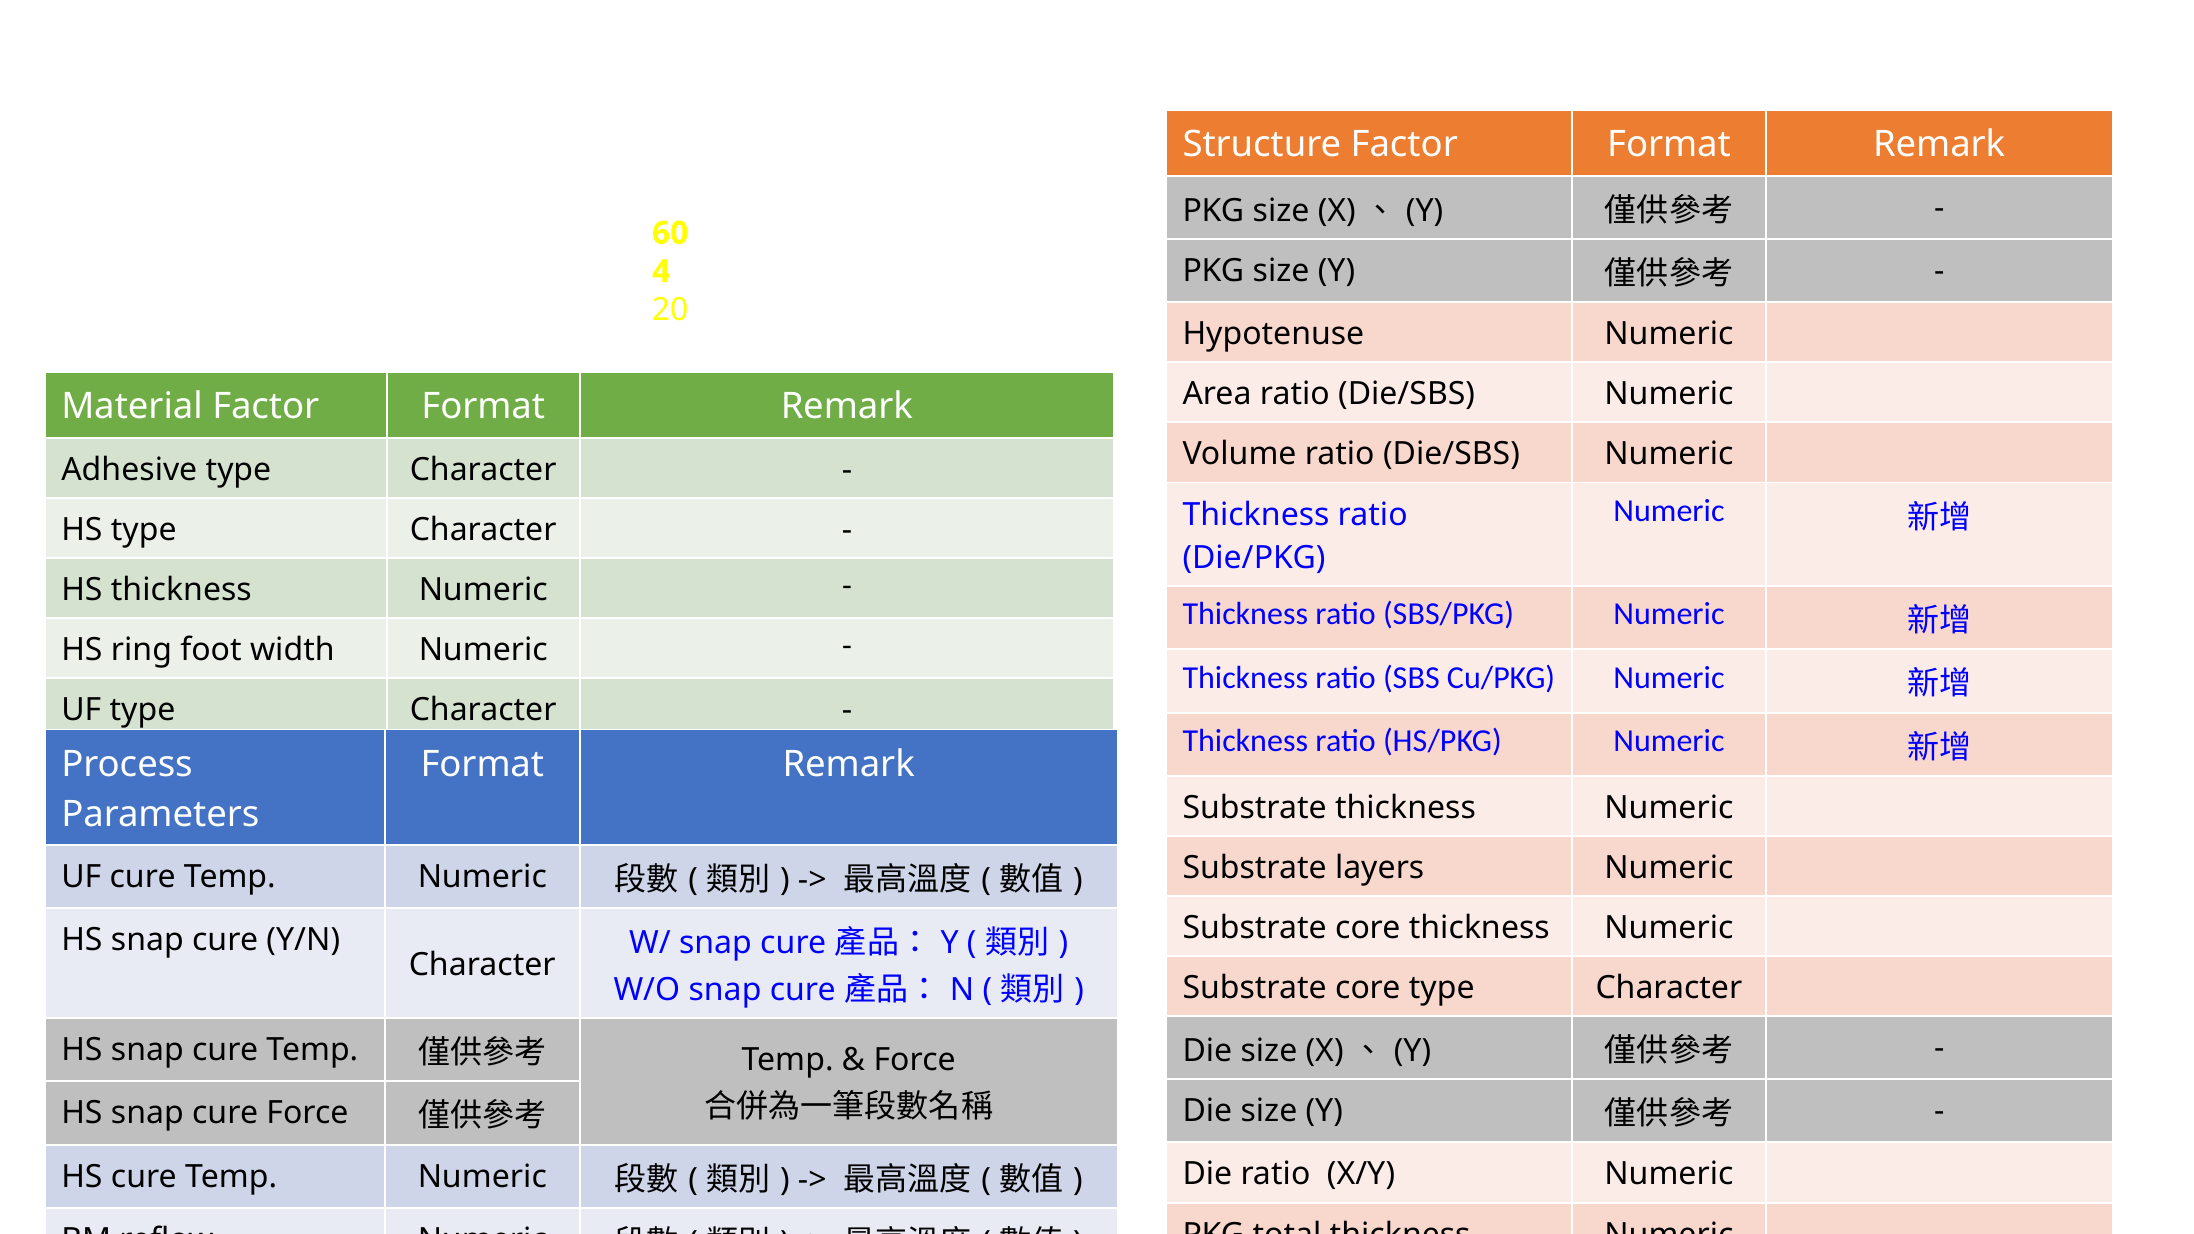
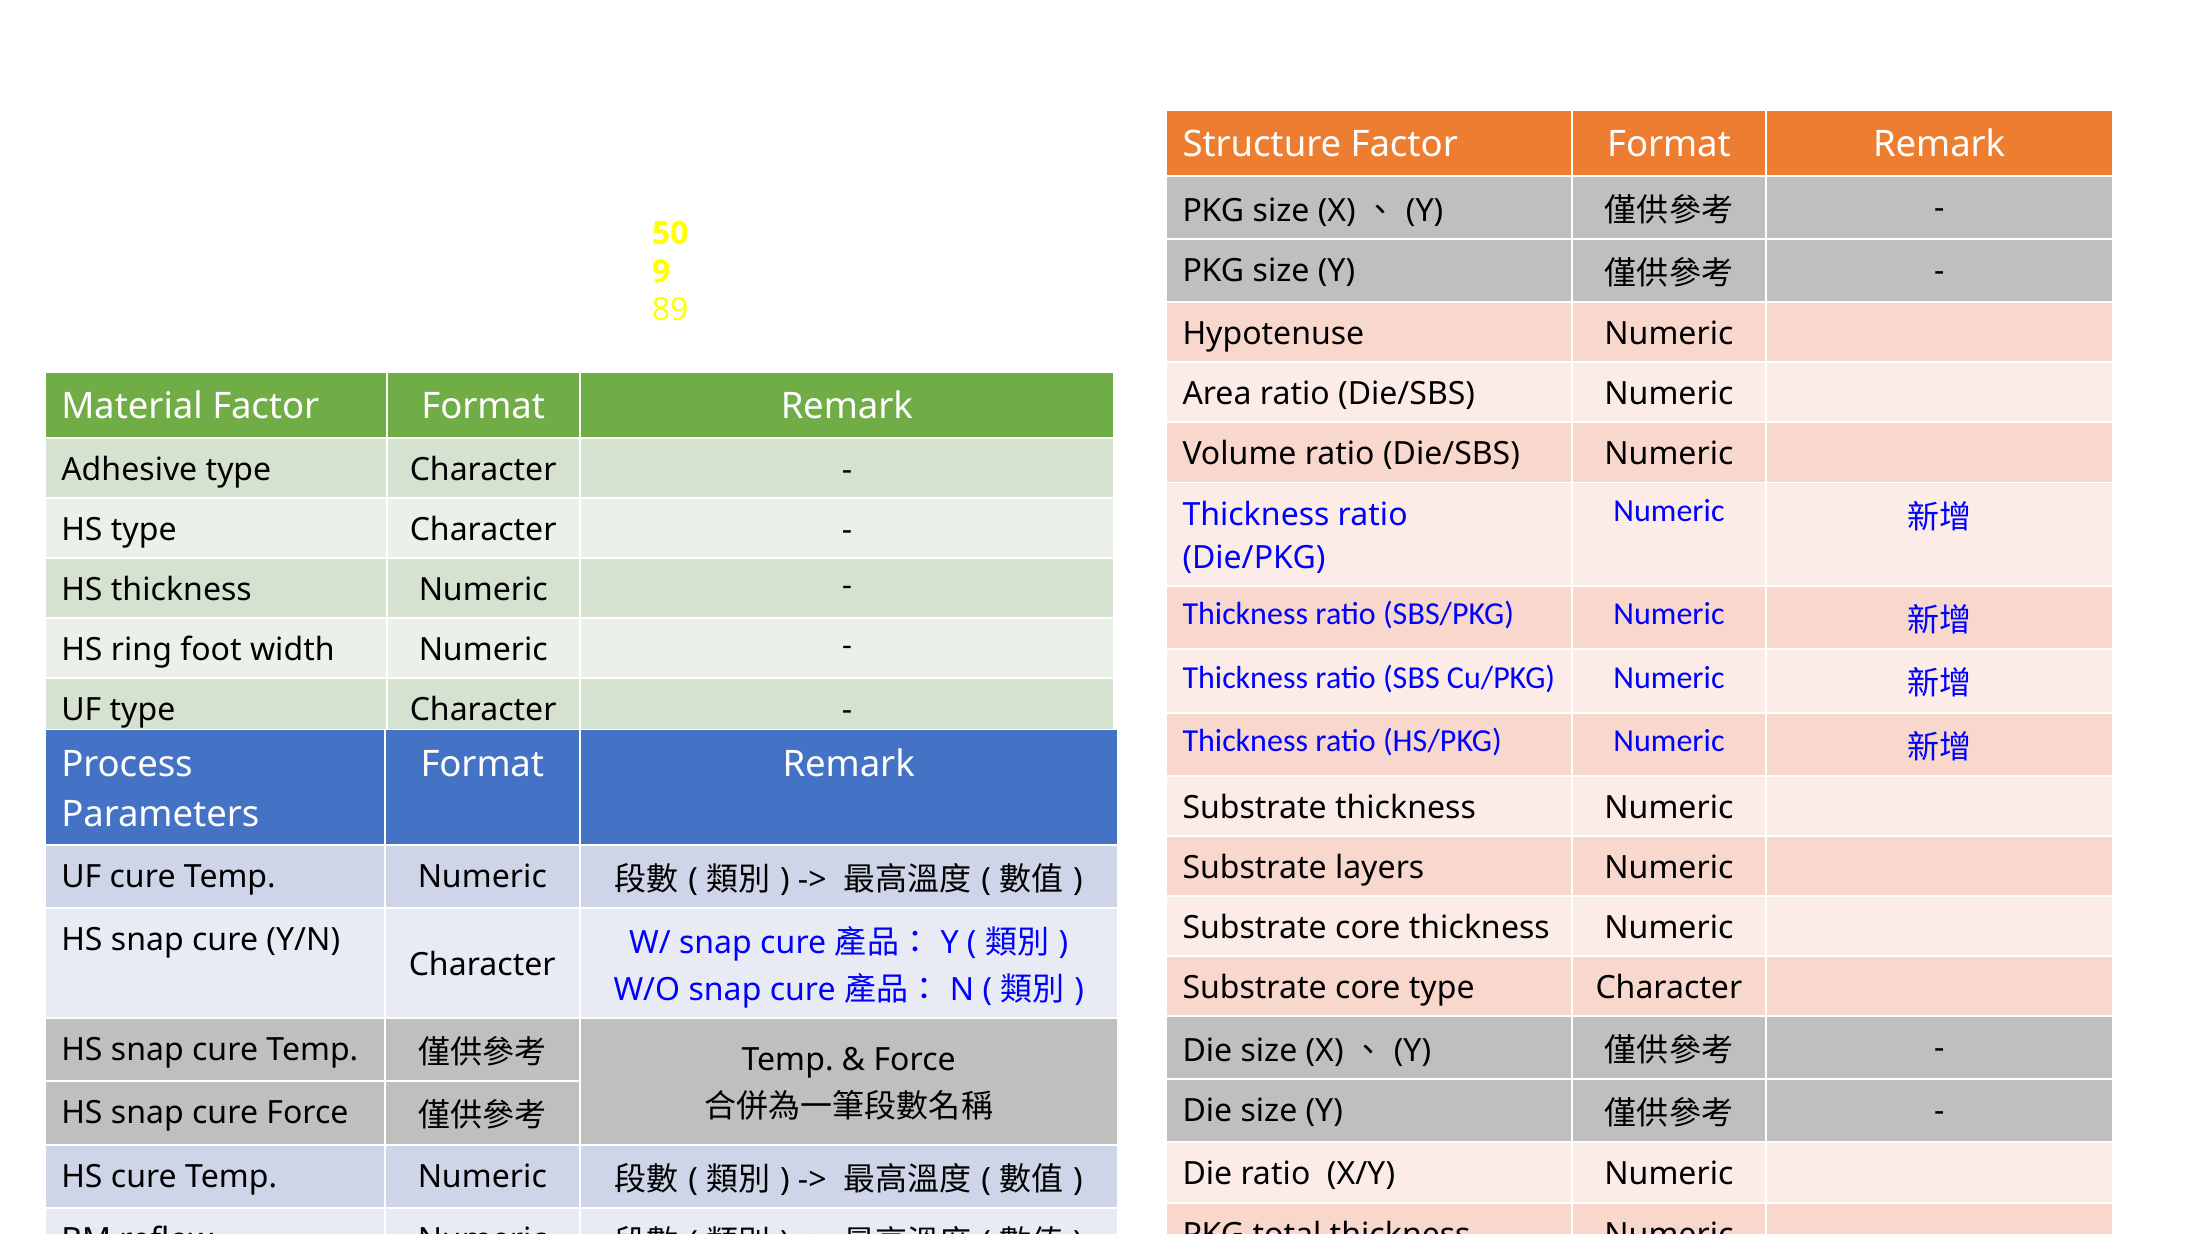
60: 60 -> 50 (670, 233)
4: 4 -> 9 (661, 272)
20: 20 -> 89 (670, 310)
